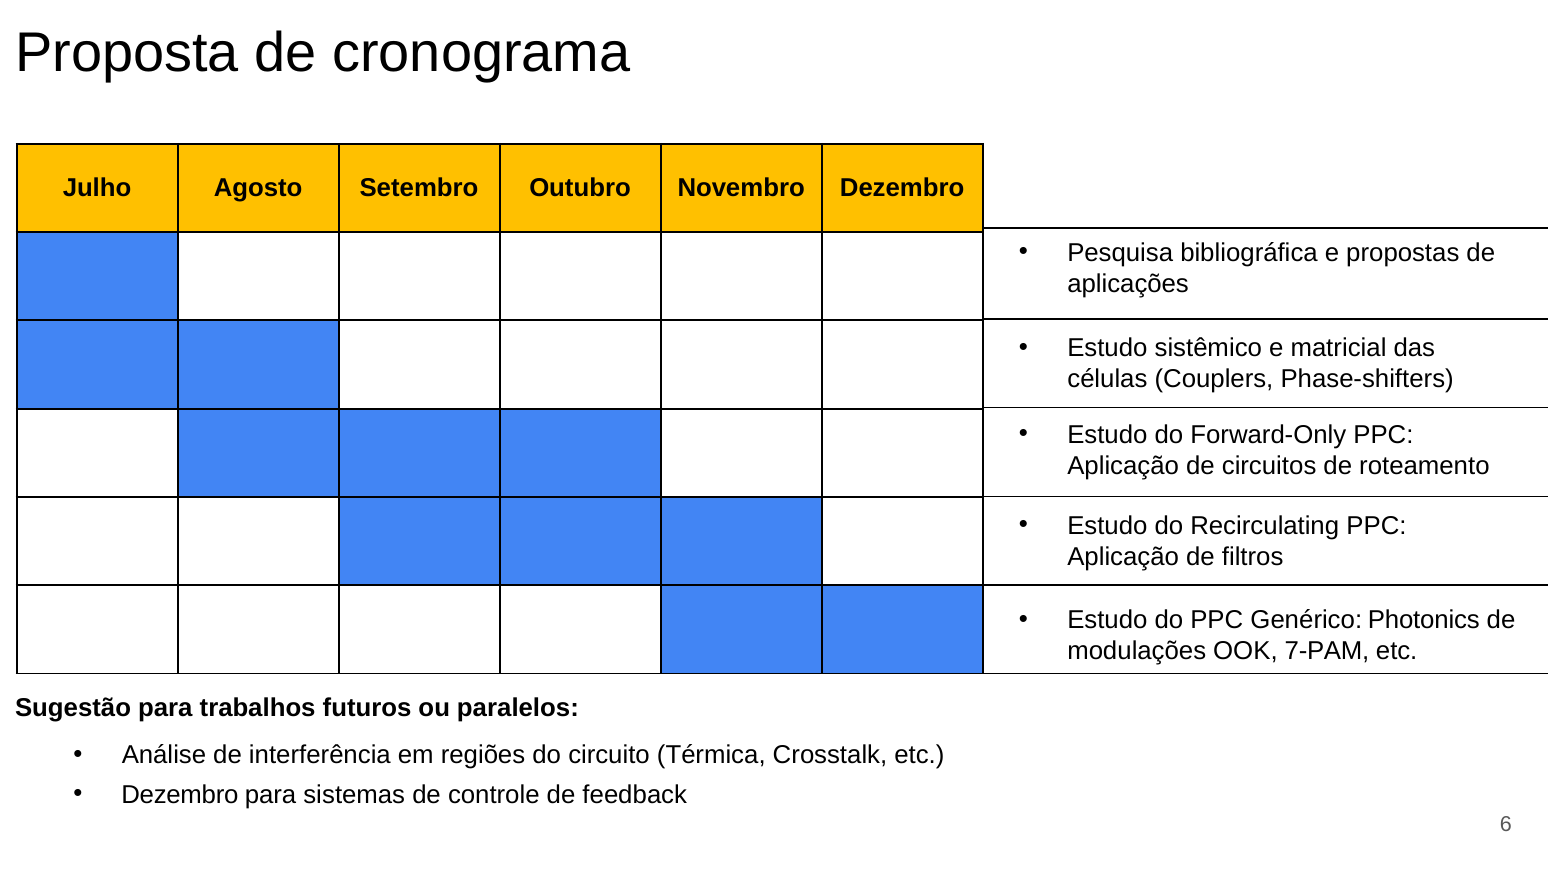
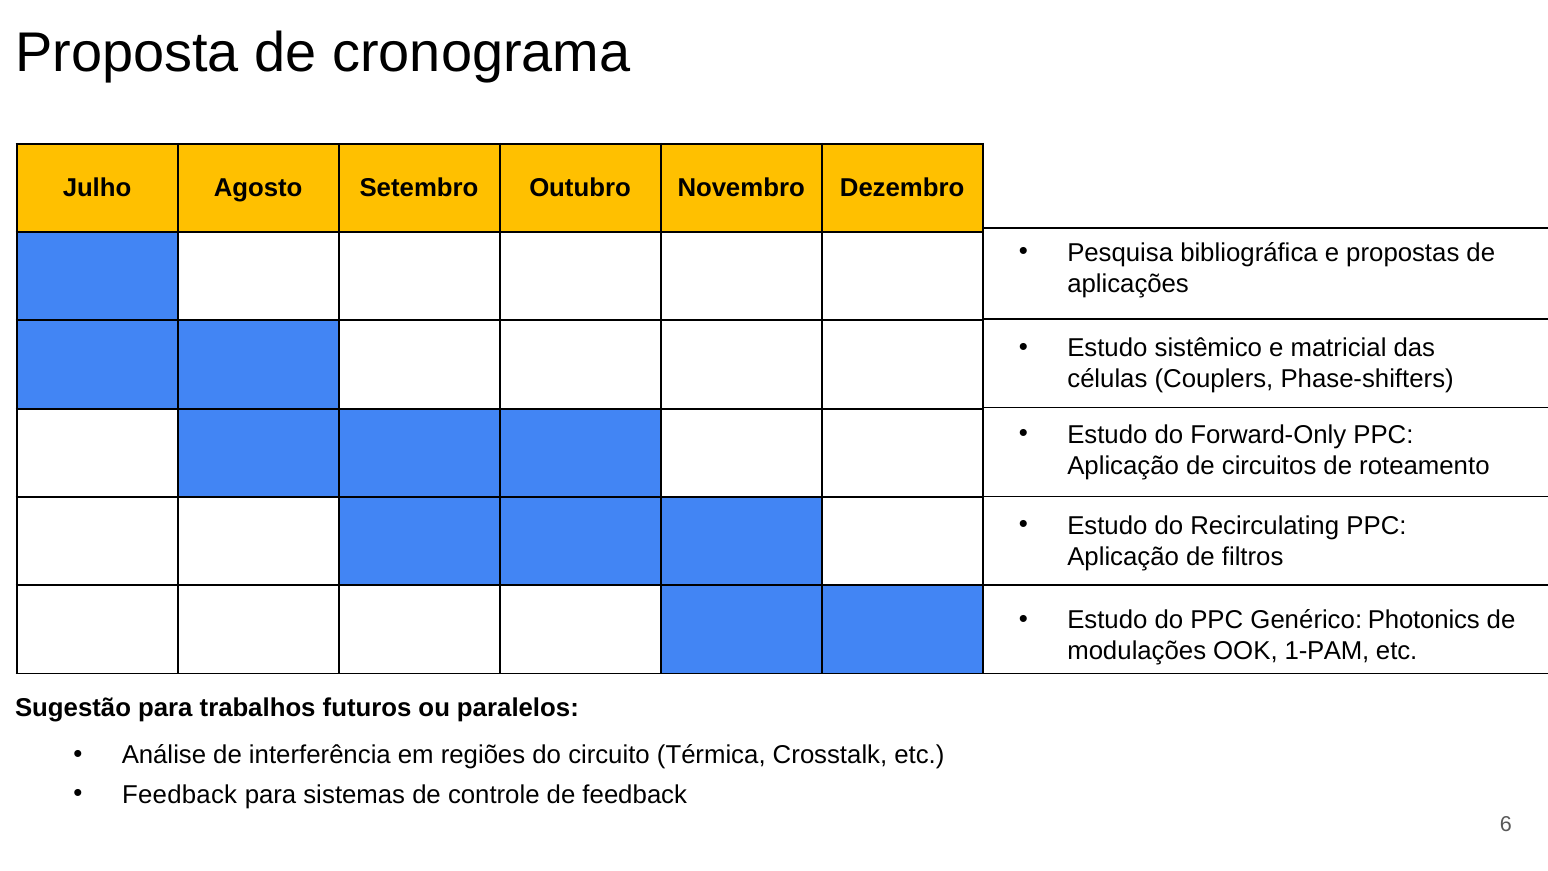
7-PAM: 7-PAM -> 1-PAM (1327, 651)
Dezembro: Dezembro -> Feedback (180, 795)
